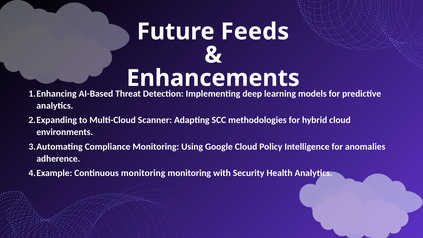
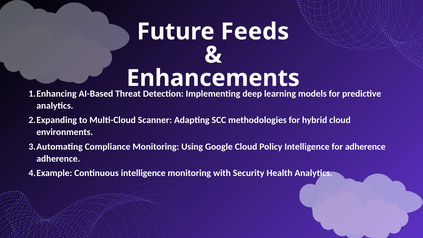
for anomalies: anomalies -> adherence (365, 147)
Continuous monitoring: monitoring -> intelligence (143, 173)
